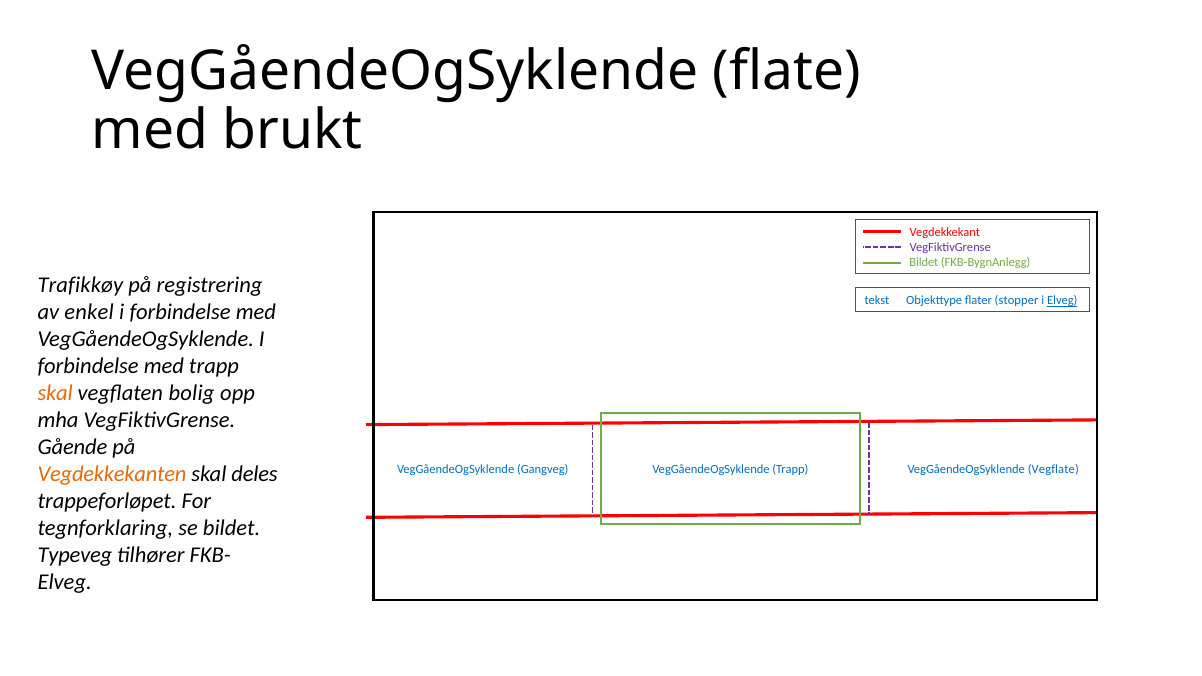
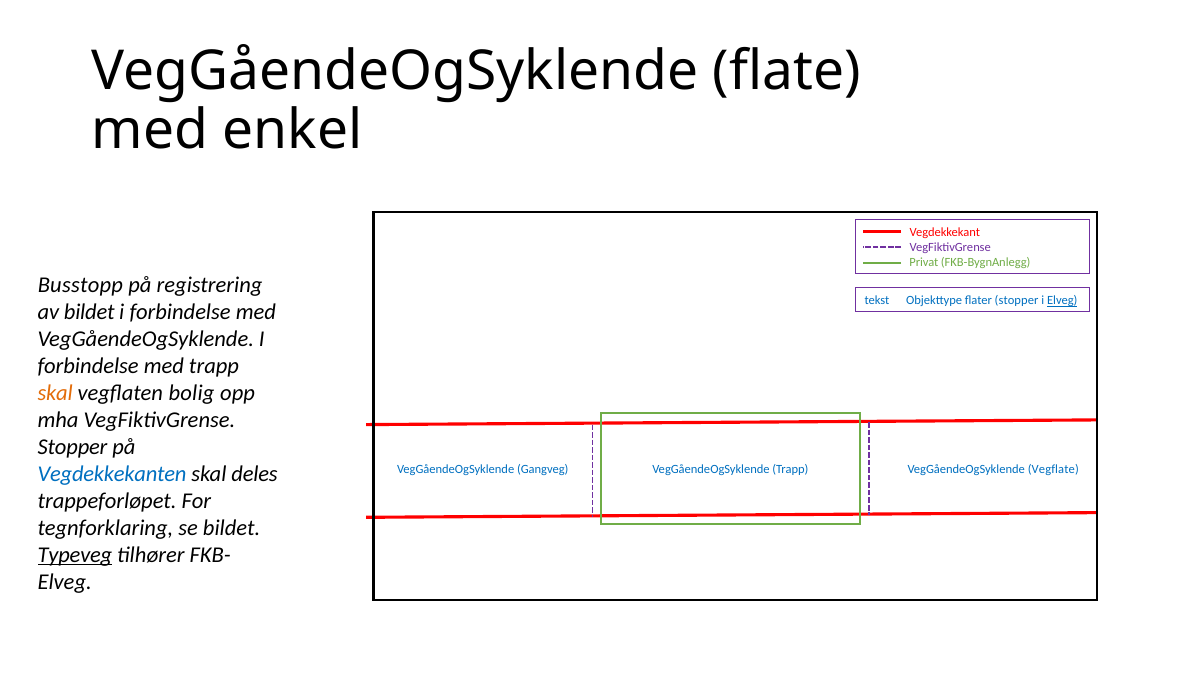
brukt: brukt -> enkel (292, 131)
Bildet: Bildet -> Privat (924, 263)
Trafikkøy: Trafikkøy -> Busstopp (80, 285)
av enkel: enkel -> bildet (89, 312)
Gående: Gående -> Stopper (73, 447)
Vegdekkekanten colour: orange -> blue (112, 474)
Typeveg underline: none -> present (75, 555)
